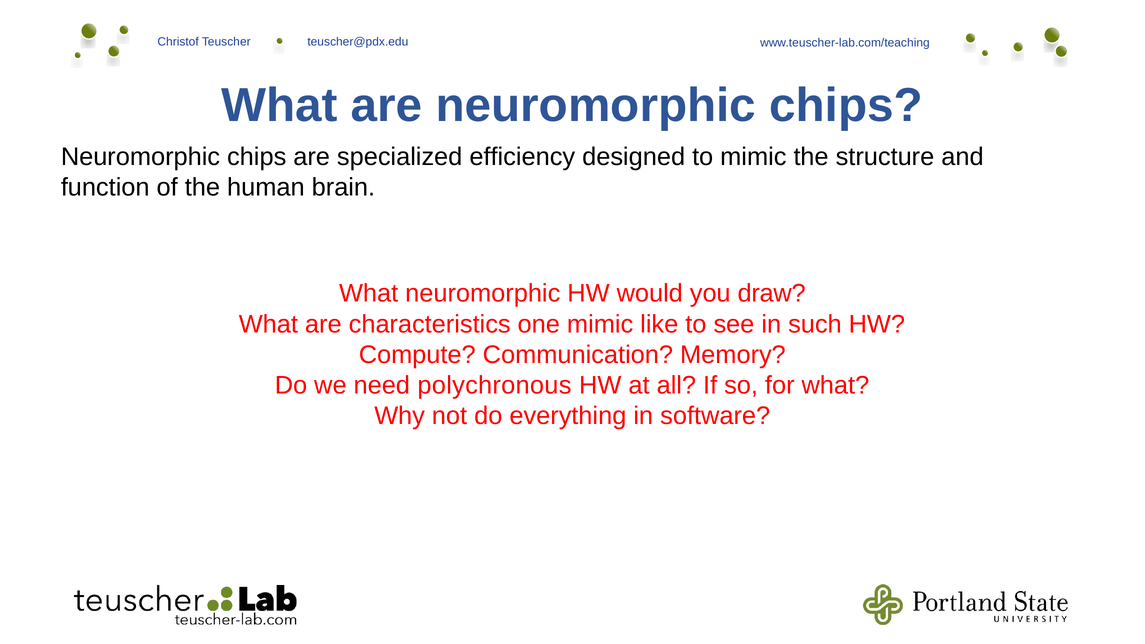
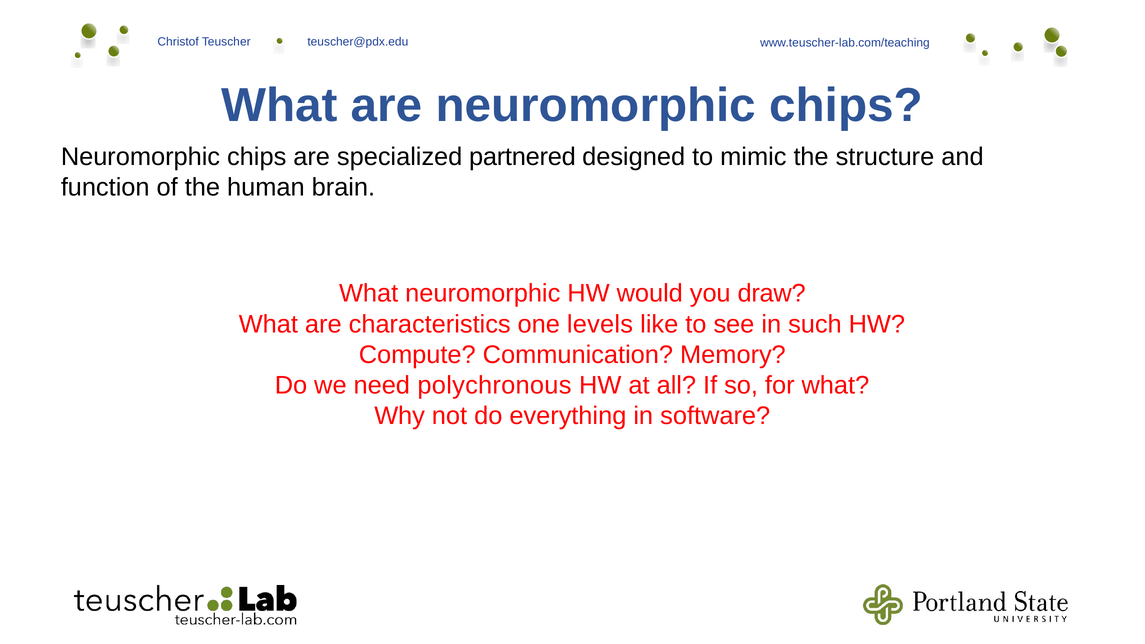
efficiency: efficiency -> partnered (522, 157)
one mimic: mimic -> levels (600, 324)
